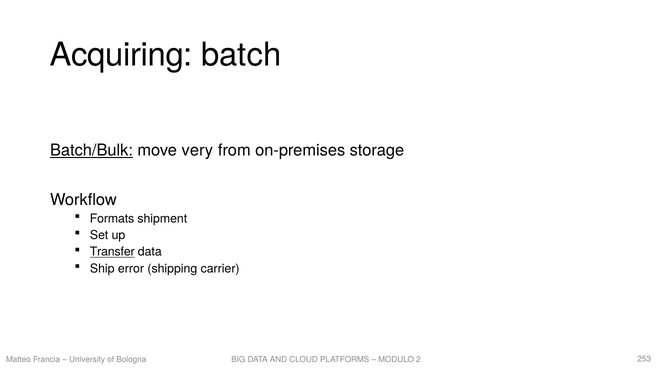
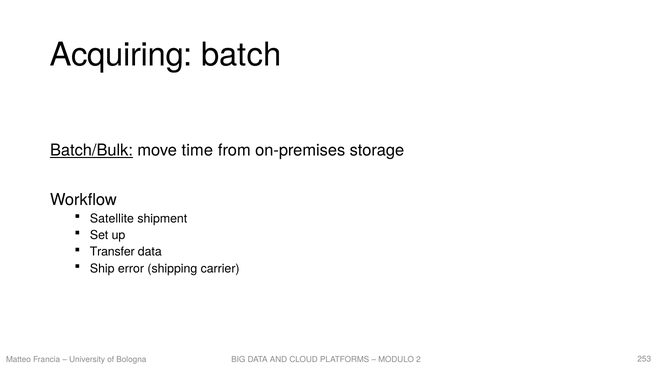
very: very -> time (197, 151)
Formats: Formats -> Satellite (112, 219)
Transfer underline: present -> none (112, 252)
